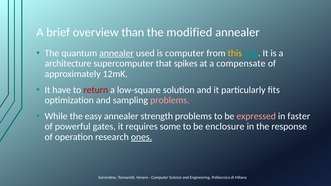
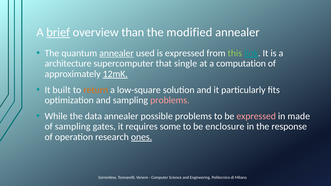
brief underline: none -> present (58, 32)
is computer: computer -> expressed (185, 53)
this colour: yellow -> light green (235, 53)
spikes: spikes -> single (186, 64)
compensate: compensate -> computation (241, 64)
12mK underline: none -> present (115, 74)
have: have -> built (62, 90)
return colour: red -> orange (96, 90)
easy: easy -> data (93, 116)
strength: strength -> possible (157, 116)
faster: faster -> made (299, 116)
of powerful: powerful -> sampling (73, 127)
